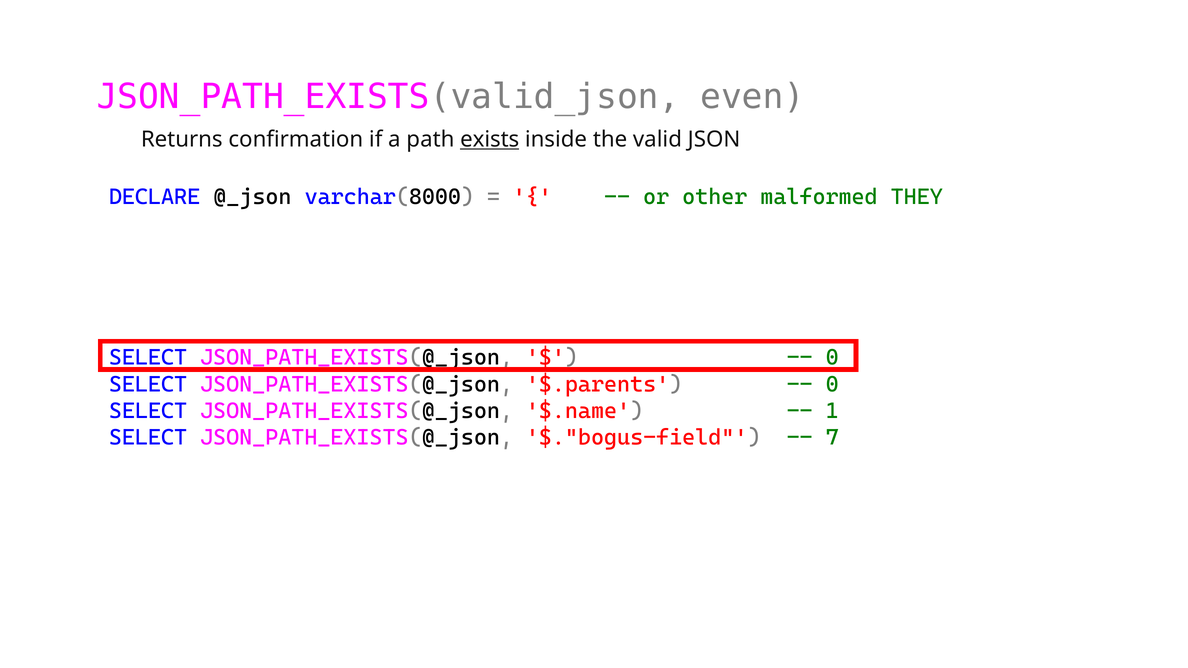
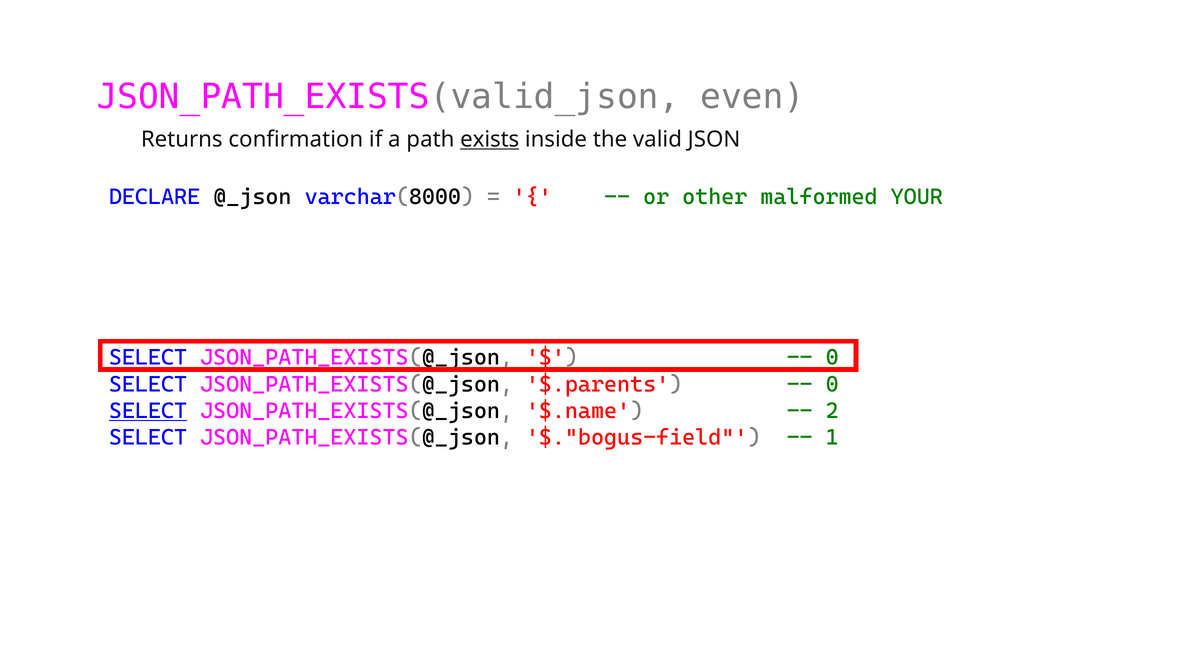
THEY: THEY -> YOUR (917, 197)
SELECT underline: none -> present (148, 411)
1: 1 -> 2 (832, 411)
7: 7 -> 1 (832, 438)
